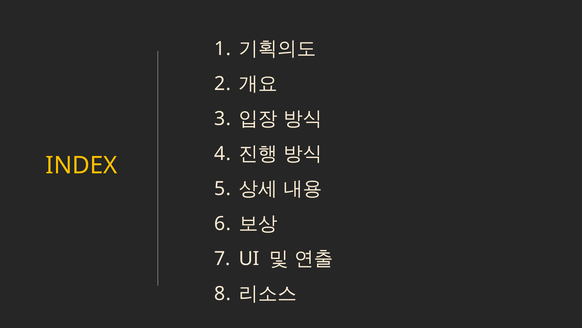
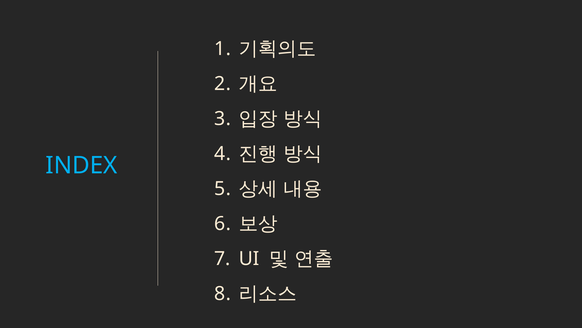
INDEX colour: yellow -> light blue (82, 165)
